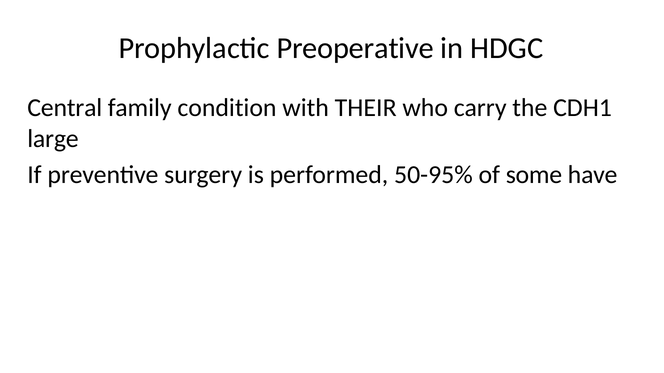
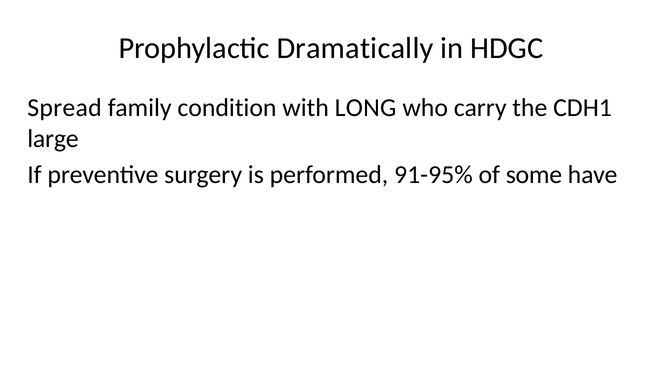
Preoperative: Preoperative -> Dramatically (355, 48)
Central: Central -> Spread (65, 108)
THEIR: THEIR -> LONG (366, 108)
50-95%: 50-95% -> 91-95% (433, 175)
